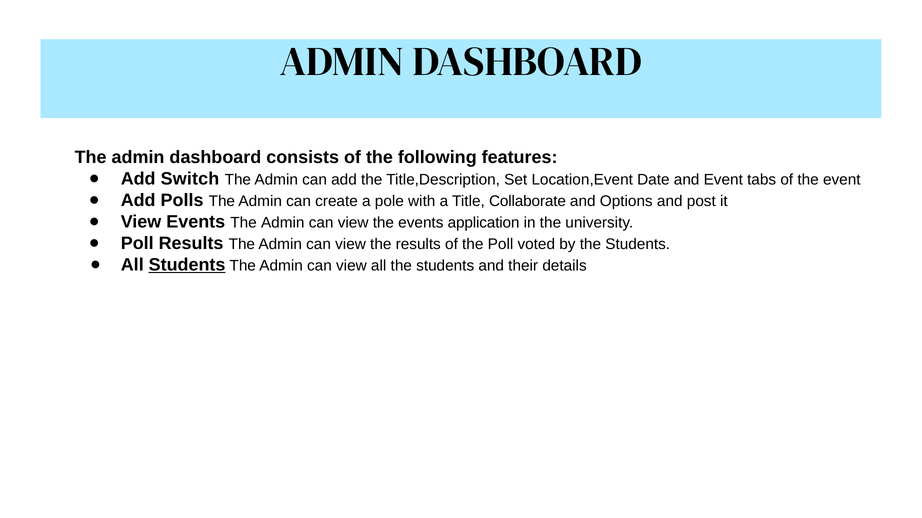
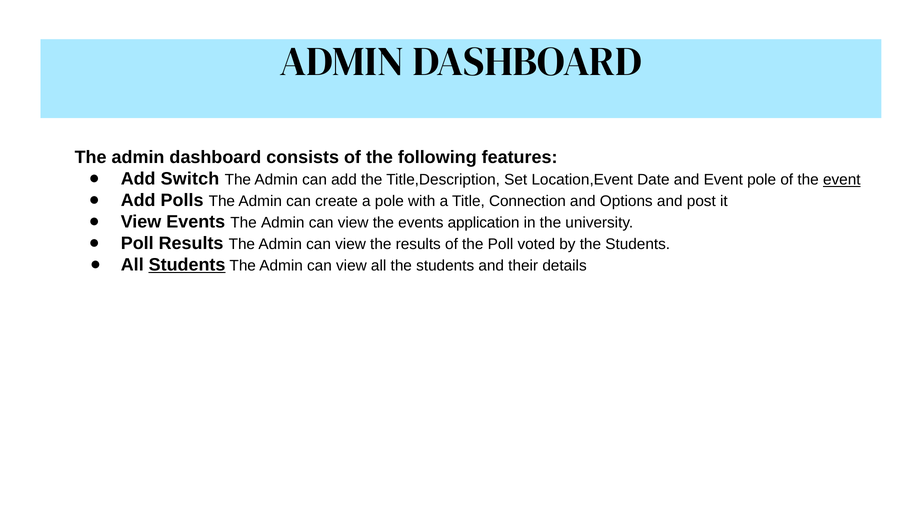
Event tabs: tabs -> pole (762, 180)
event underline: none -> present (842, 180)
Collaborate: Collaborate -> Connection (527, 201)
